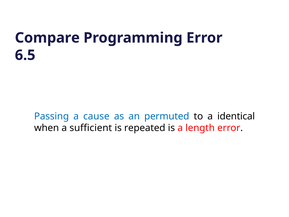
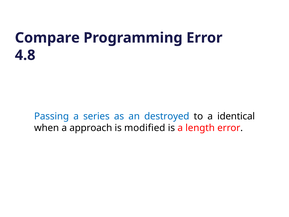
6.5: 6.5 -> 4.8 (25, 55)
cause: cause -> series (96, 116)
permuted: permuted -> destroyed (167, 116)
sufficient: sufficient -> approach (91, 128)
repeated: repeated -> modified (145, 128)
